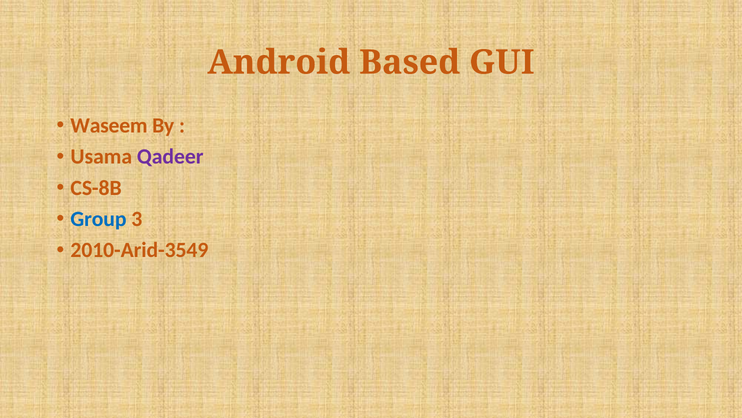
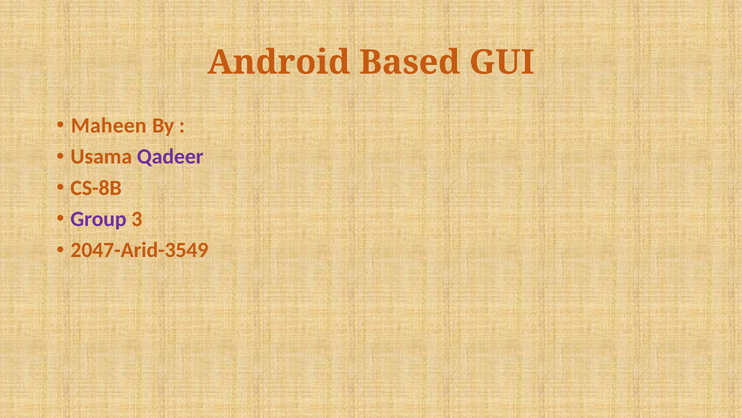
Waseem: Waseem -> Maheen (109, 125)
Group colour: blue -> purple (98, 219)
2010-Arid-3549: 2010-Arid-3549 -> 2047-Arid-3549 (139, 250)
